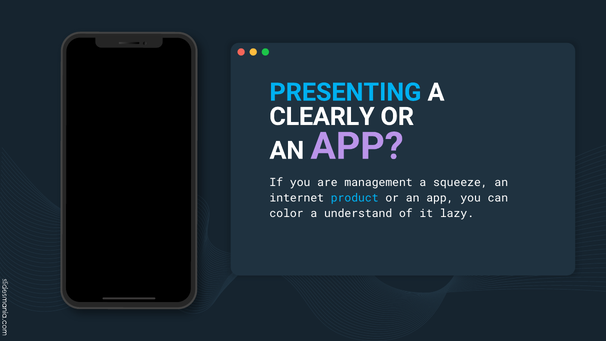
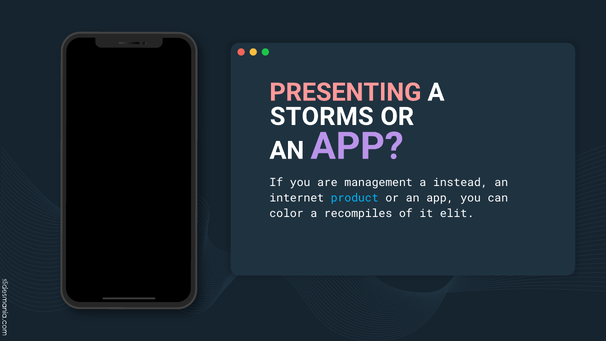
PRESENTING colour: light blue -> pink (345, 92)
CLEARLY: CLEARLY -> STORMS (322, 117)
squeeze: squeeze -> instead (460, 182)
understand: understand -> recompiles (358, 214)
lazy: lazy -> elit (457, 214)
